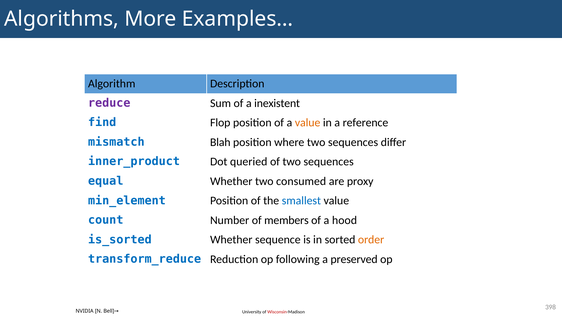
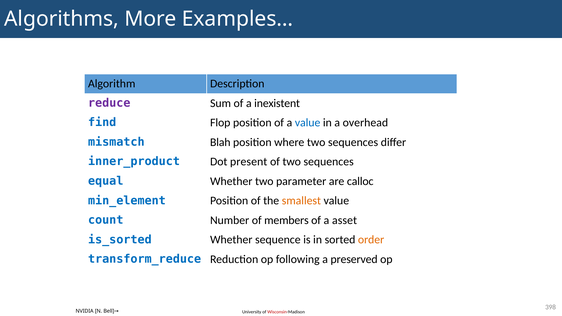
value colour: orange -> blue (308, 123)
reference: reference -> overhead (365, 123)
queried: queried -> present (249, 162)
consumed: consumed -> parameter (301, 181)
proxy: proxy -> calloc (360, 181)
smallest colour: blue -> orange (301, 201)
hood: hood -> asset (345, 220)
